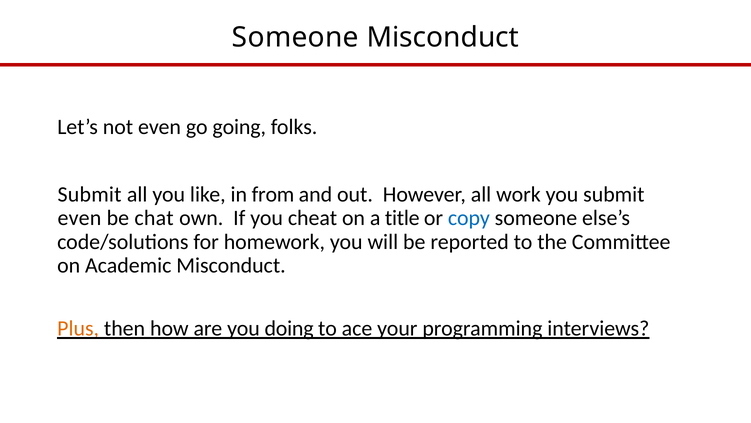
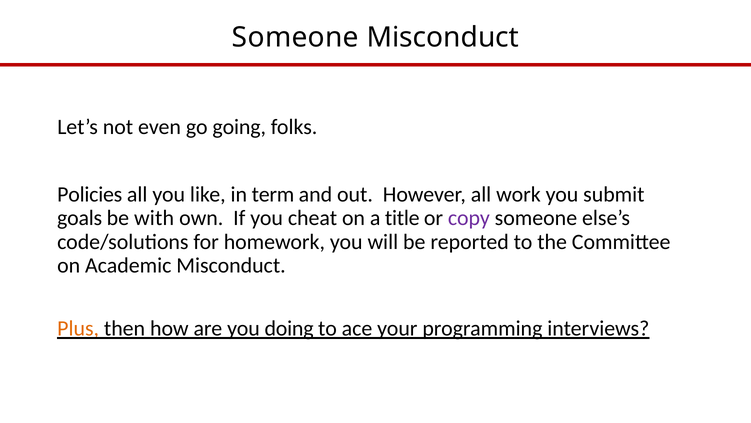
Submit: Submit -> Policies (90, 194)
from: from -> term (273, 194)
even: even -> goals (80, 218)
chat: chat -> with (154, 218)
copy colour: blue -> purple (469, 218)
